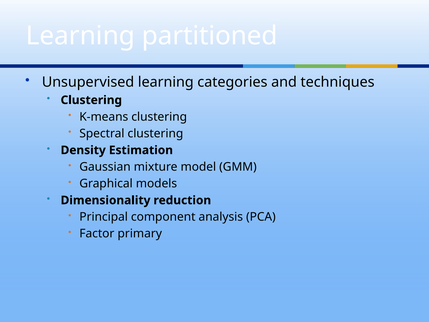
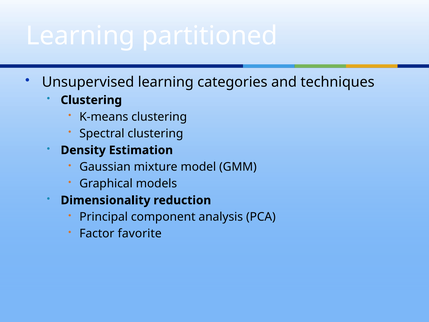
primary: primary -> favorite (140, 234)
